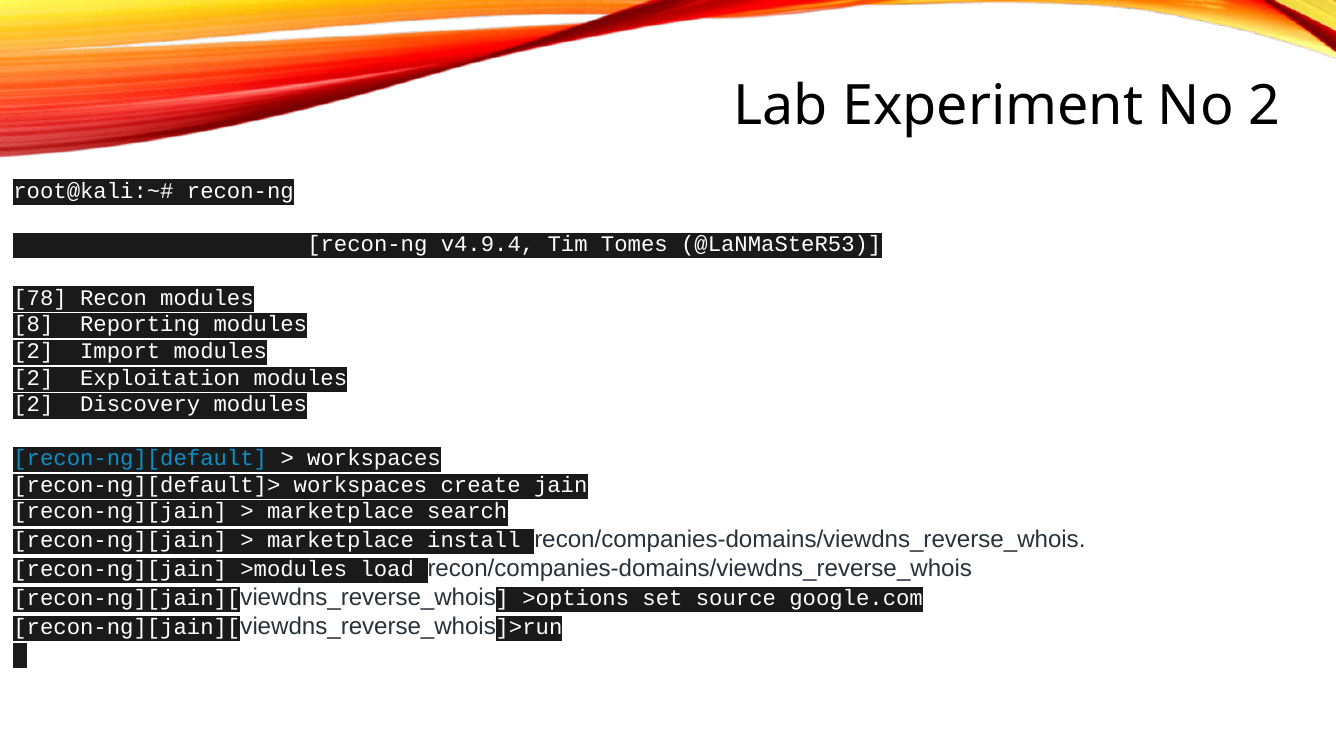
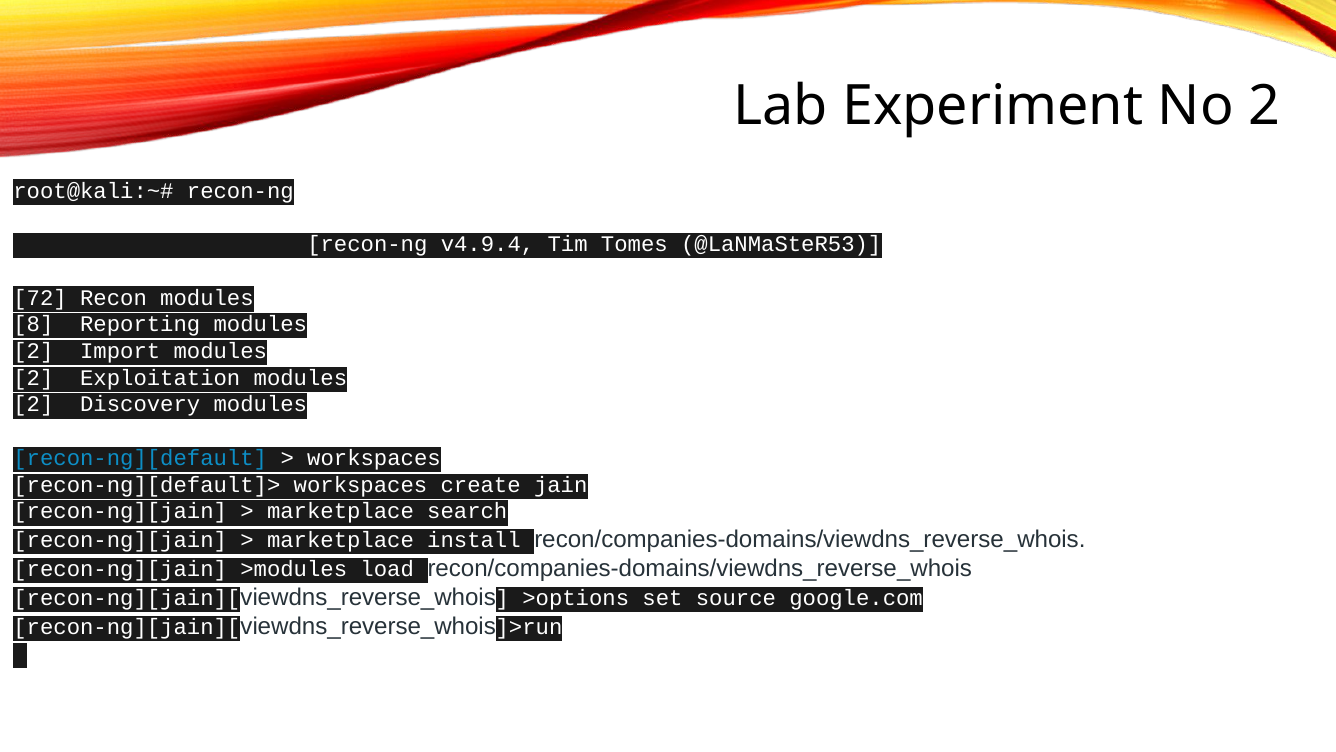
78: 78 -> 72 (40, 297)
